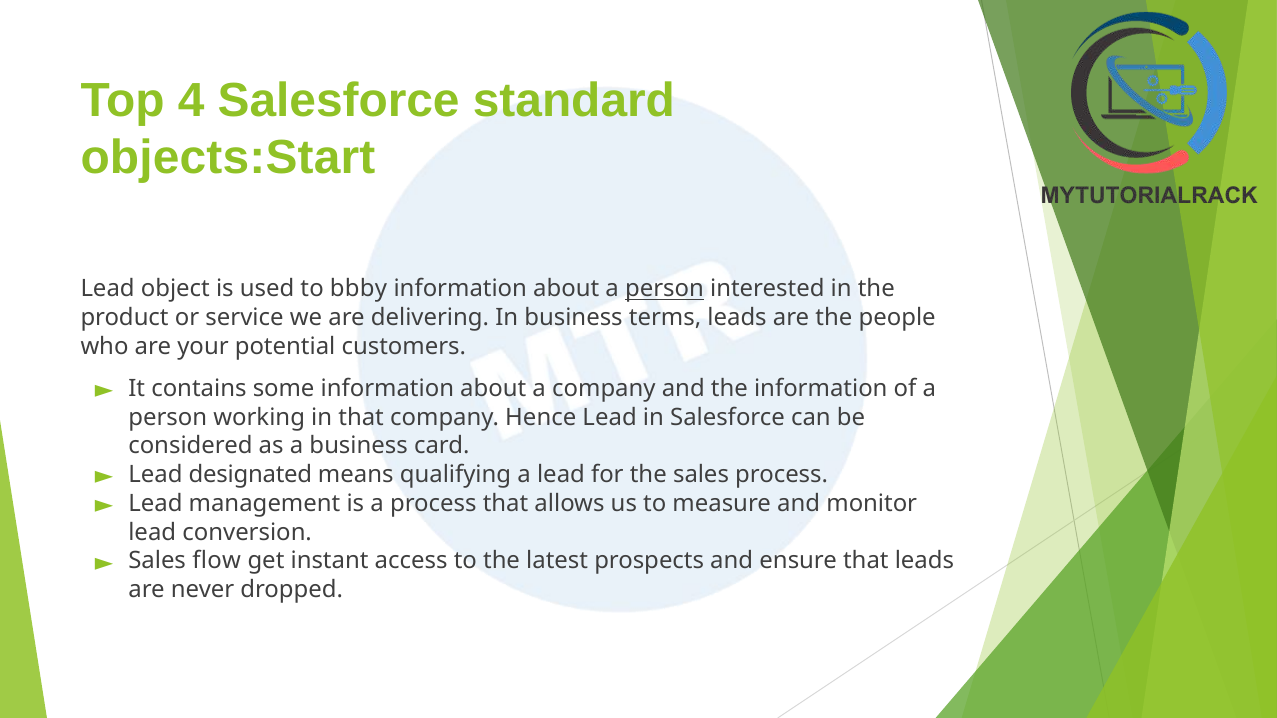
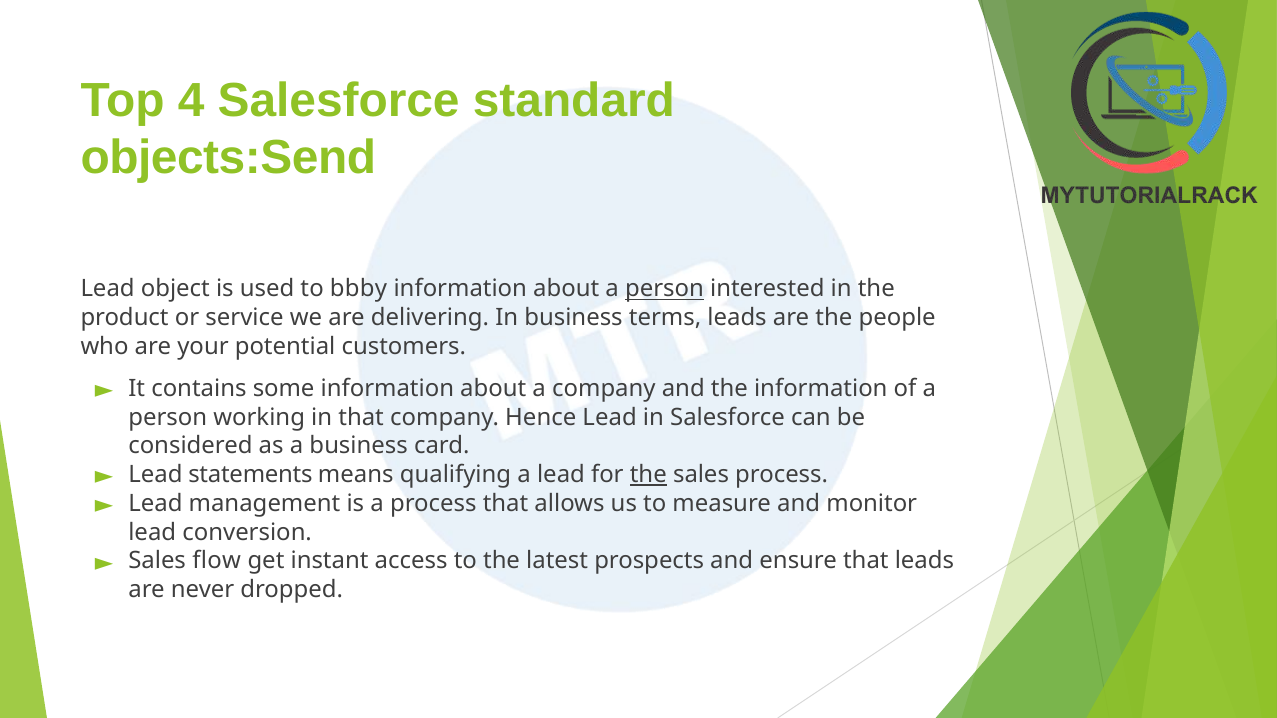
objects:Start: objects:Start -> objects:Send (228, 158)
designated: designated -> statements (250, 475)
the underline: none -> present (648, 475)
